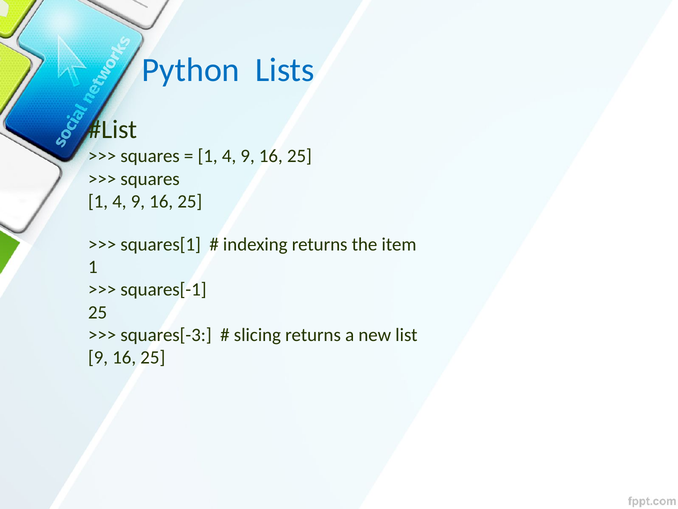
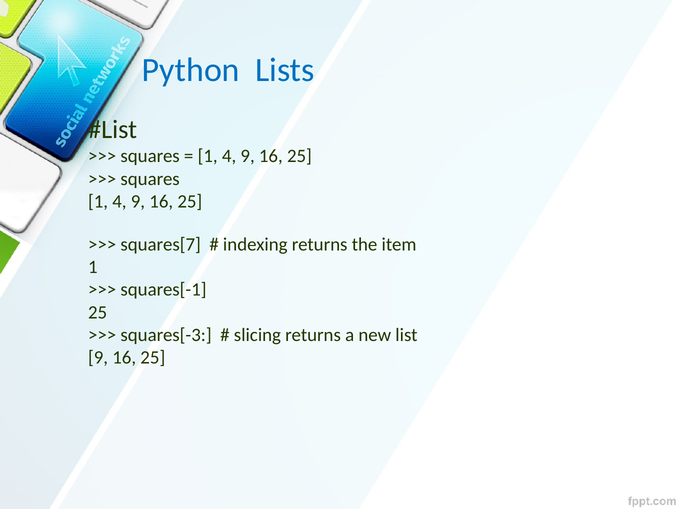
squares[1: squares[1 -> squares[7 (161, 244)
